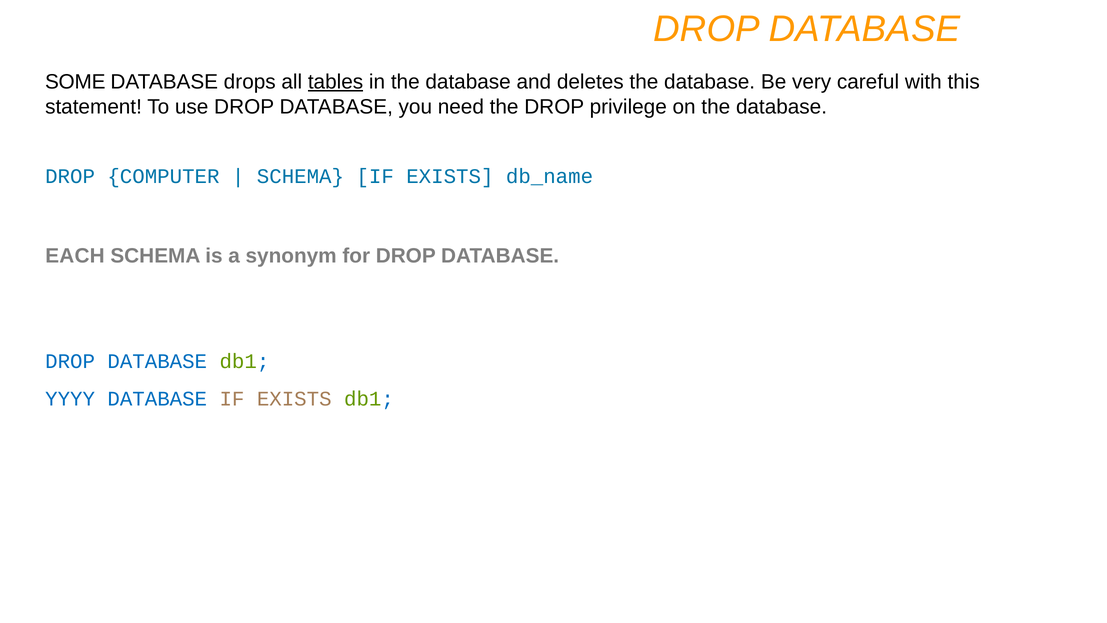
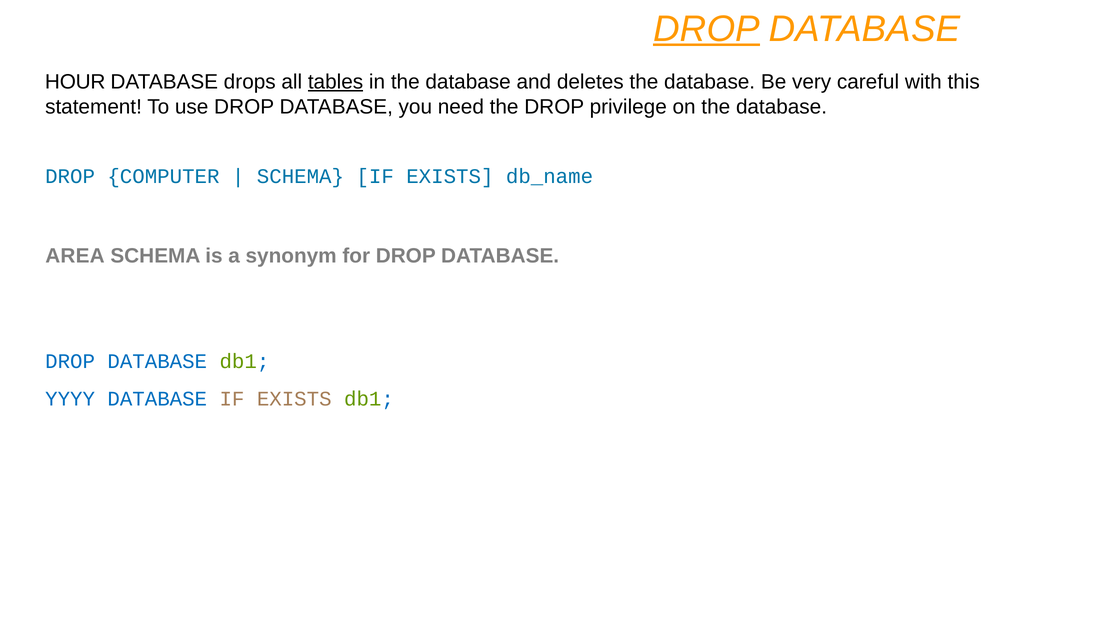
DROP underline: none -> present (707, 29)
SOME: SOME -> HOUR (75, 82)
EACH: EACH -> AREA (75, 256)
